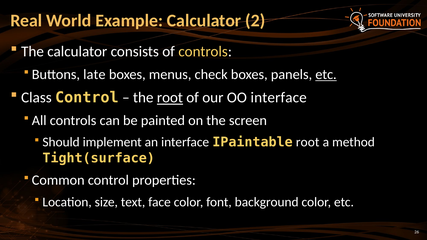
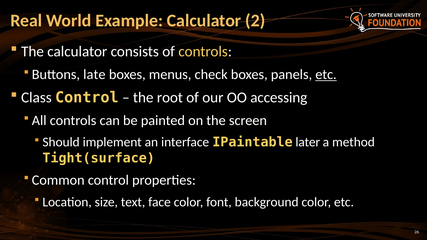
root underline: present -> none (170, 98)
OO interface: interface -> accessing (279, 98)
IPaintable root: root -> later (308, 142)
